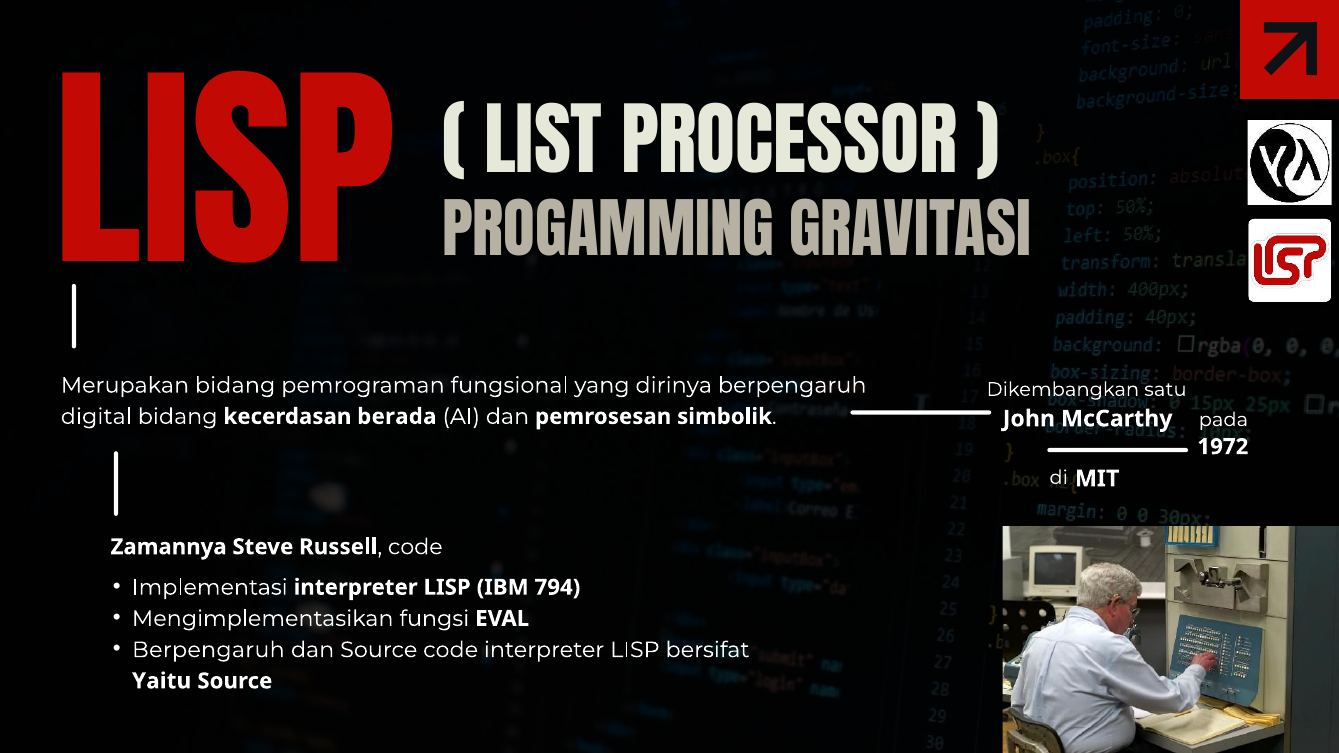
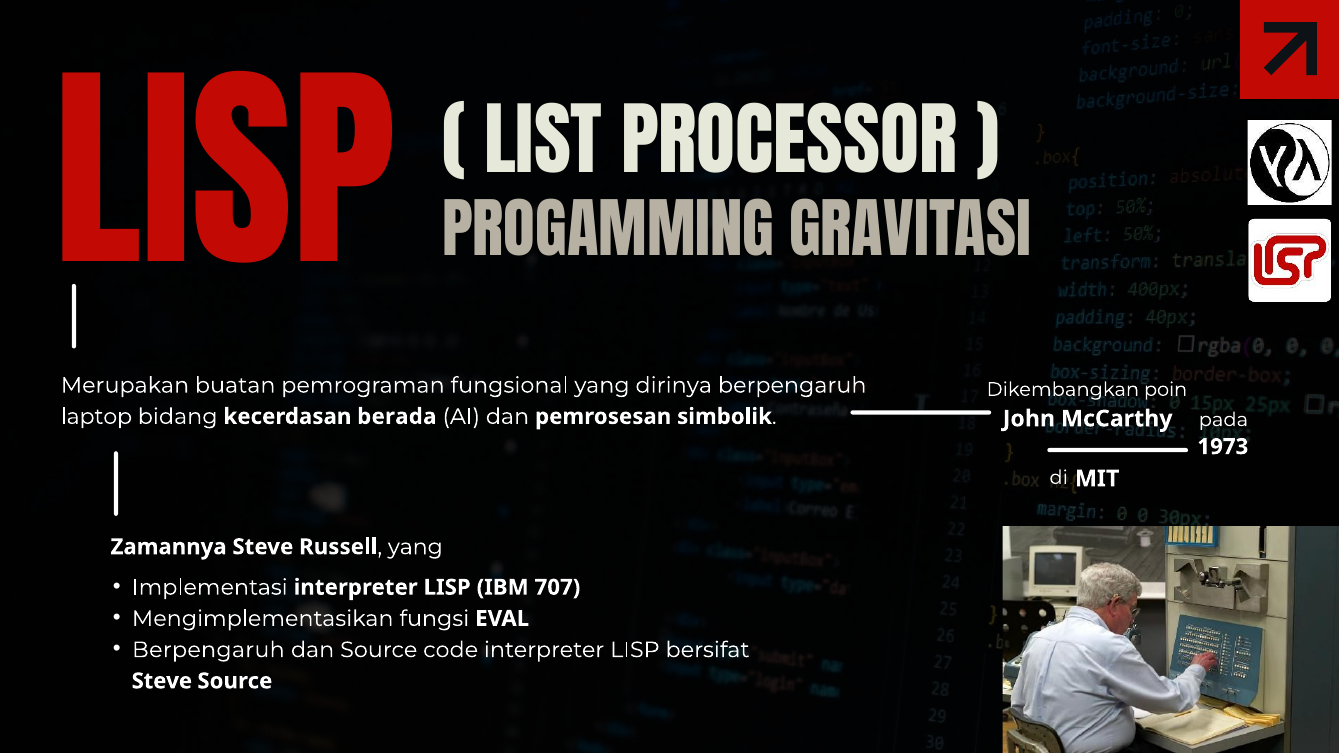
Merupakan bidang: bidang -> buatan (235, 385)
satu: satu -> poin (1166, 390)
digital: digital -> laptop (96, 417)
1972: 1972 -> 1973 (1223, 447)
Russell code: code -> yang (415, 547)
794: 794 -> 707 (557, 588)
Yaitu: Yaitu -> Steve (162, 681)
